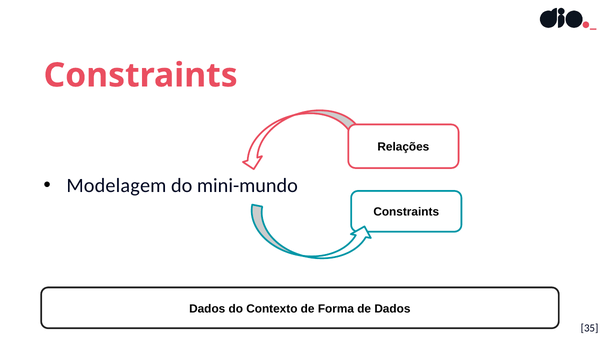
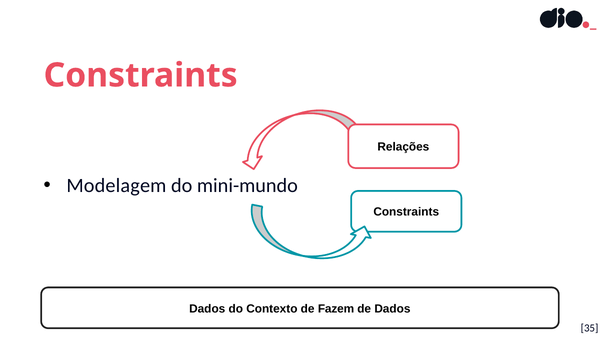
Forma: Forma -> Fazem (336, 309)
